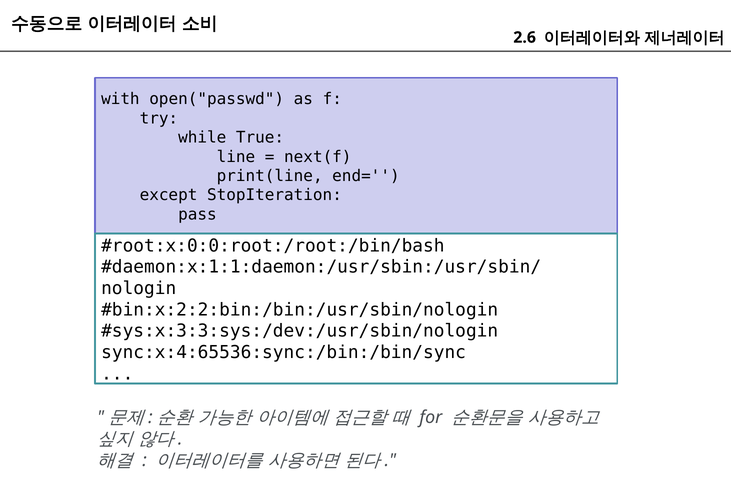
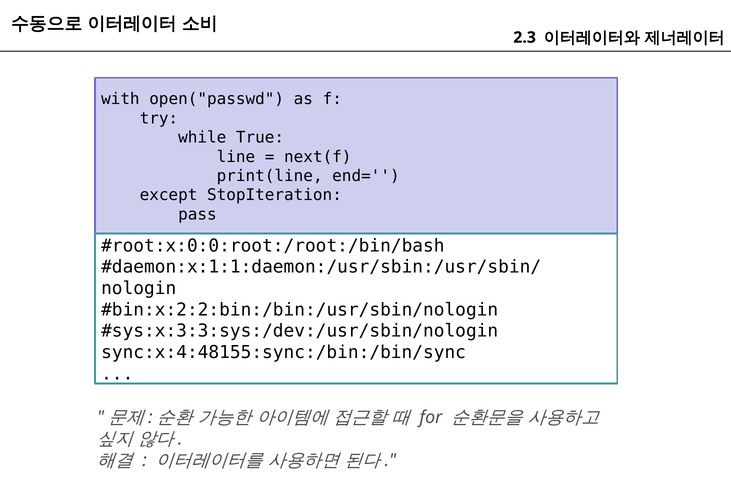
2.6: 2.6 -> 2.3 (525, 37)
sync:x:4:65536:sync:/bin:/bin/sync: sync:x:4:65536:sync:/bin:/bin/sync -> sync:x:4:48155:sync:/bin:/bin/sync (284, 352)
